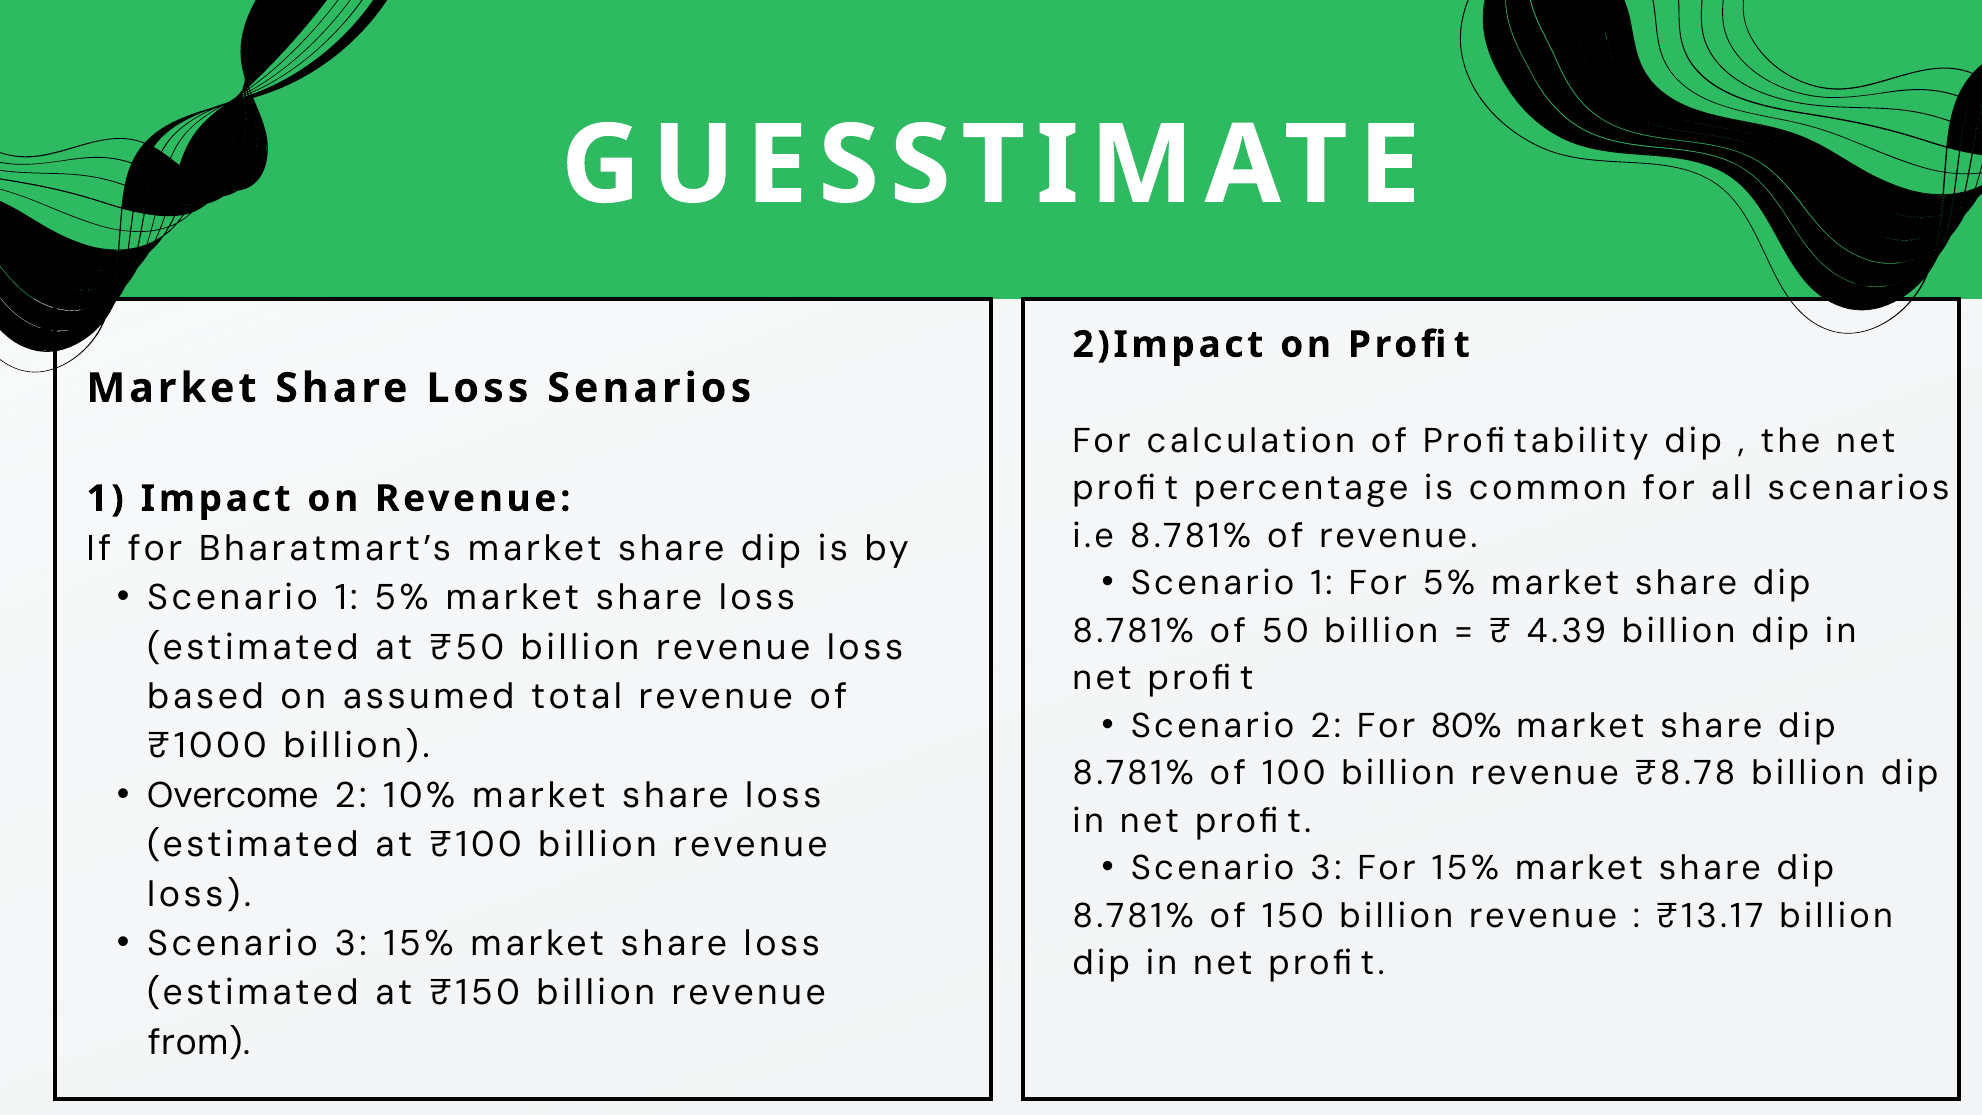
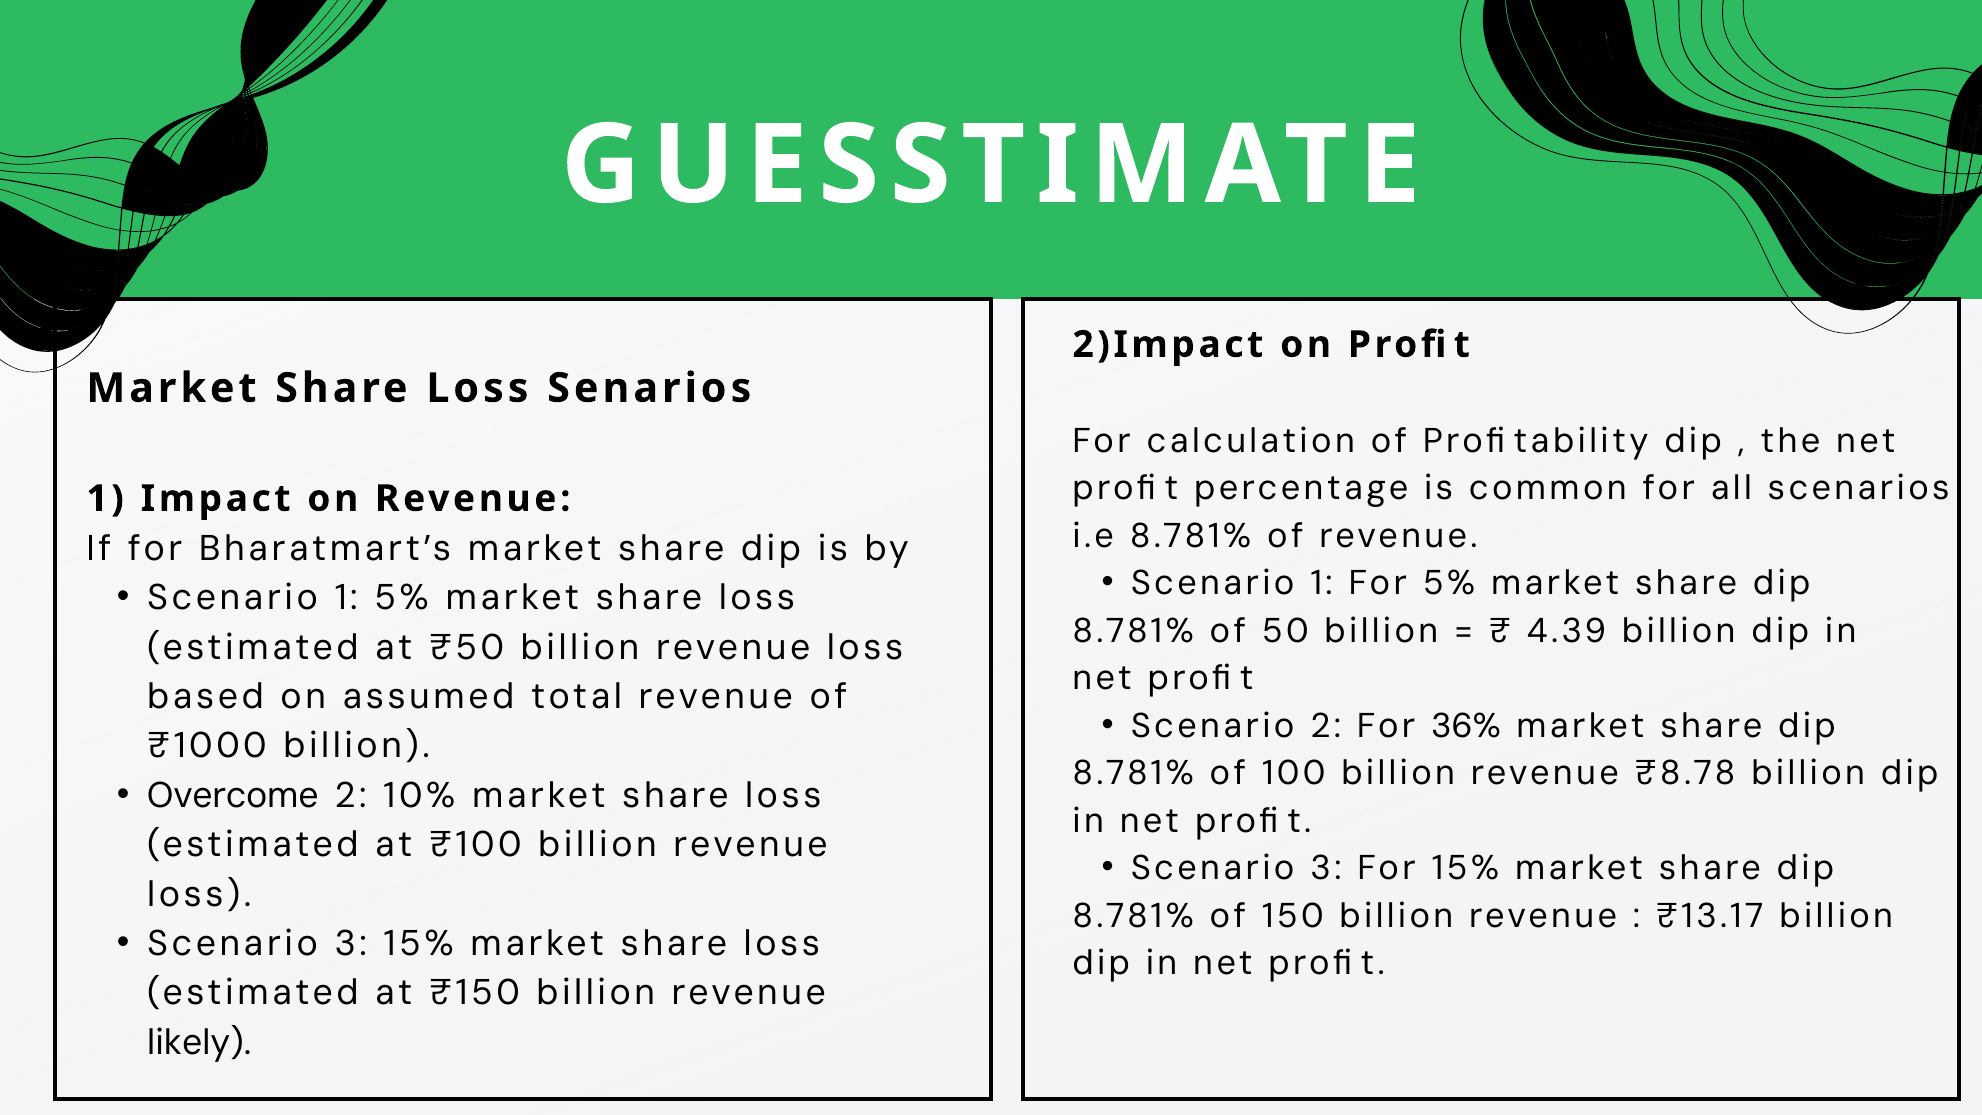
80%: 80% -> 36% (1466, 726)
from: from -> likely (199, 1042)
